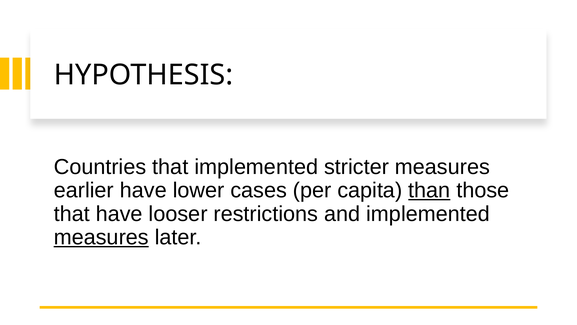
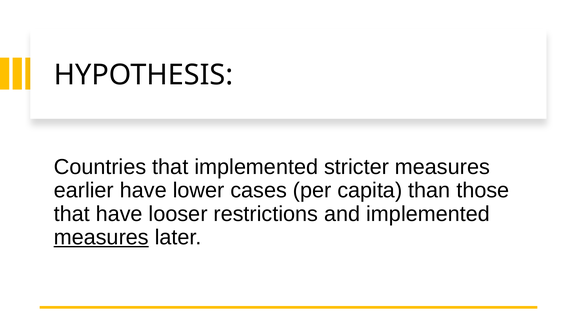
than underline: present -> none (429, 190)
